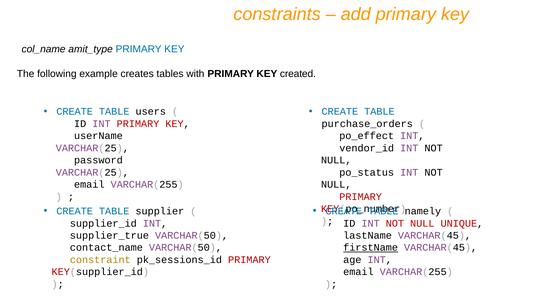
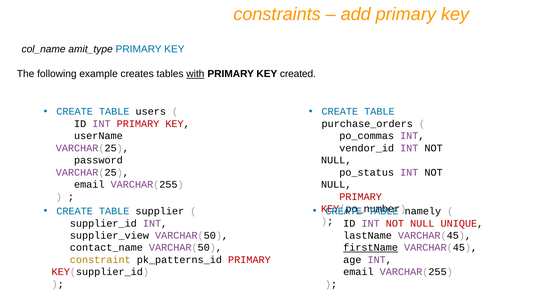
with underline: none -> present (195, 74)
po_effect: po_effect -> po_commas (367, 136)
supplier_true: supplier_true -> supplier_view (109, 236)
pk_sessions_id: pk_sessions_id -> pk_patterns_id (179, 260)
